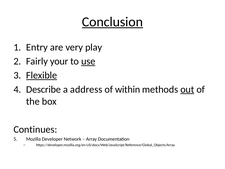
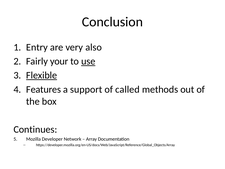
Conclusion underline: present -> none (112, 22)
play: play -> also (94, 47)
Describe: Describe -> Features (44, 89)
address: address -> support (86, 89)
within: within -> called (127, 89)
out underline: present -> none (187, 89)
